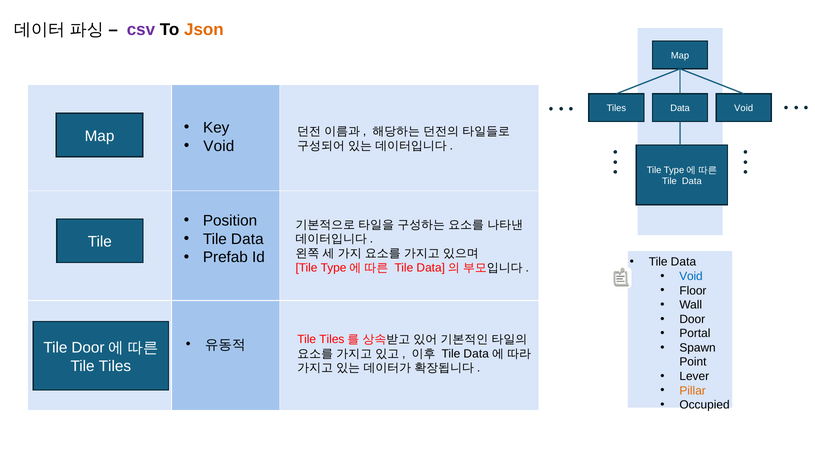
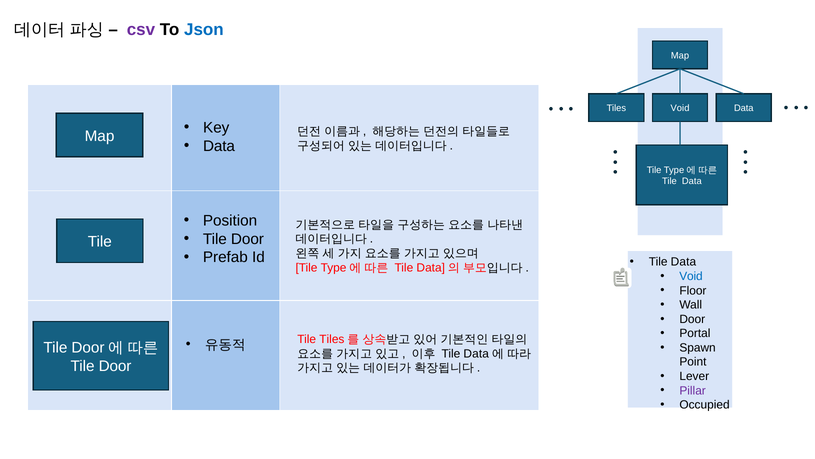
Json colour: orange -> blue (204, 30)
Data: Data -> Void (680, 108)
Tiles Void: Void -> Data (744, 108)
Void: Void -> Data (219, 146)
Data: Data -> Door (247, 239)
Tiles: Tiles -> Door (115, 366)
Pillar colour: orange -> purple (693, 390)
